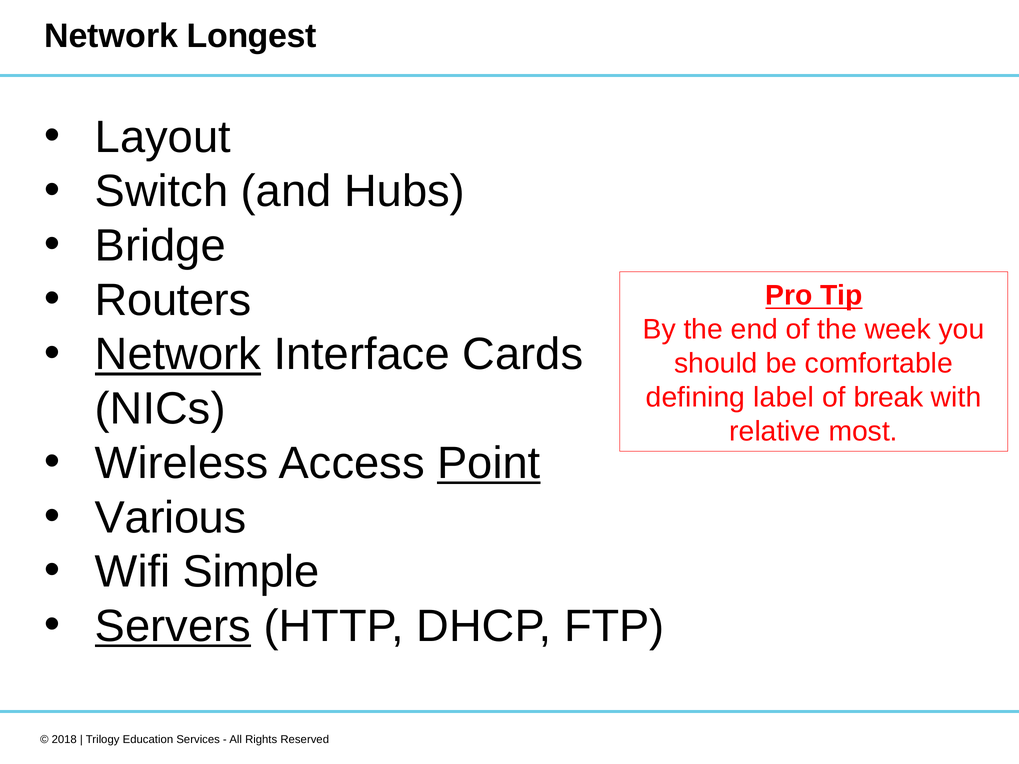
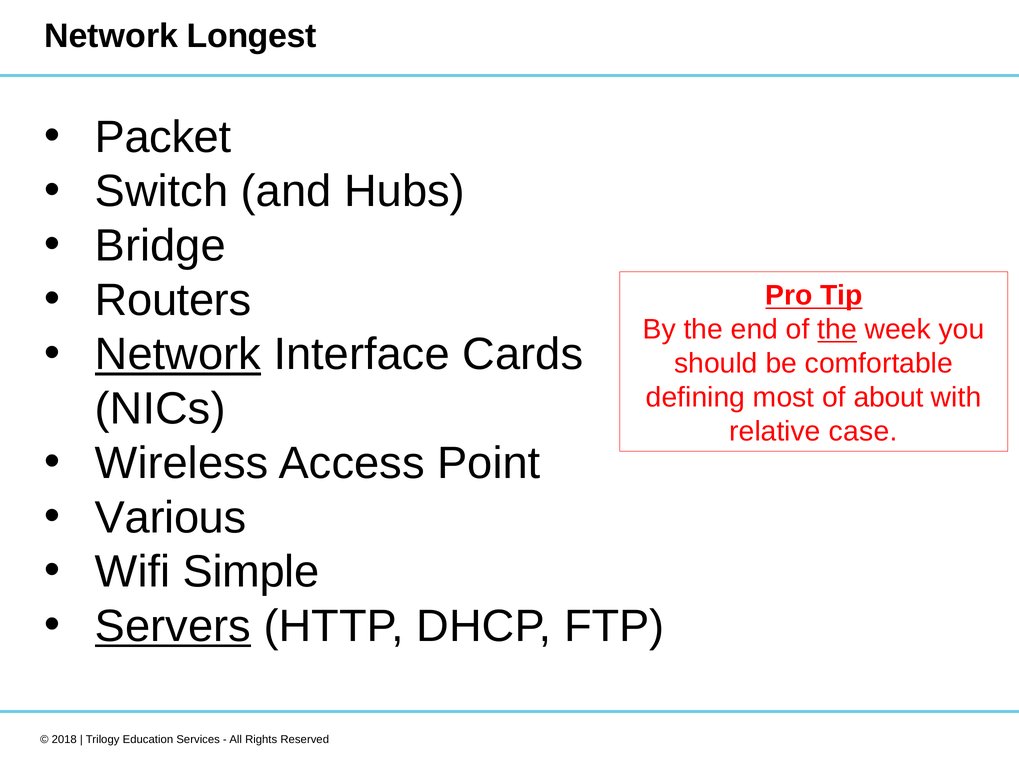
Layout: Layout -> Packet (163, 137)
the underline: none -> present (837, 330)
label: label -> most (784, 398)
break: break -> about (889, 398)
most: most -> case (863, 432)
Point underline: present -> none (489, 463)
